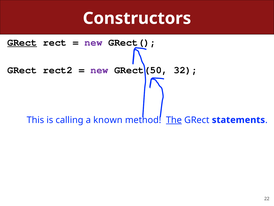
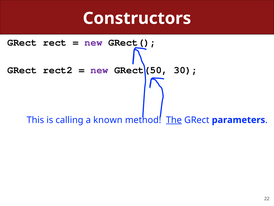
GRect underline: present -> none (22, 42)
32: 32 -> 30 (186, 70)
statements: statements -> parameters (238, 120)
